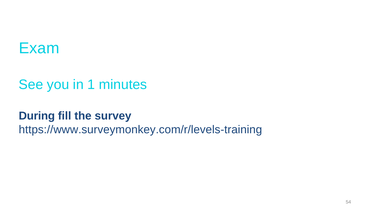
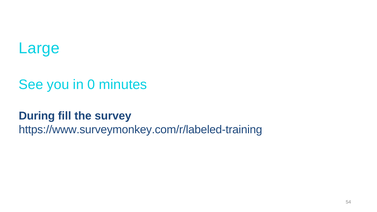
Exam: Exam -> Large (39, 48)
1: 1 -> 0 (91, 84)
https://www.surveymonkey.com/r/levels-training: https://www.surveymonkey.com/r/levels-training -> https://www.surveymonkey.com/r/labeled-training (140, 130)
